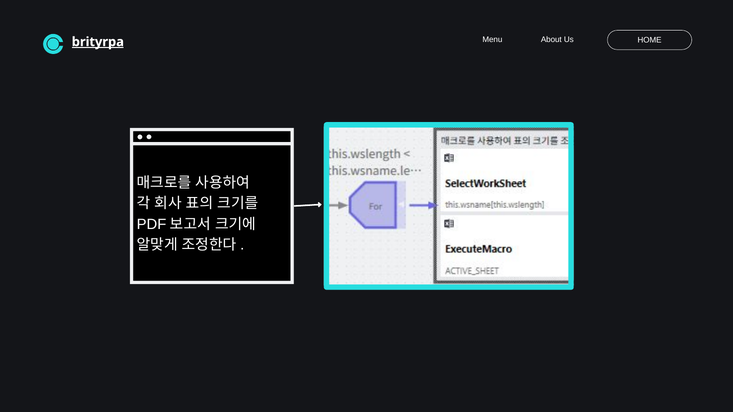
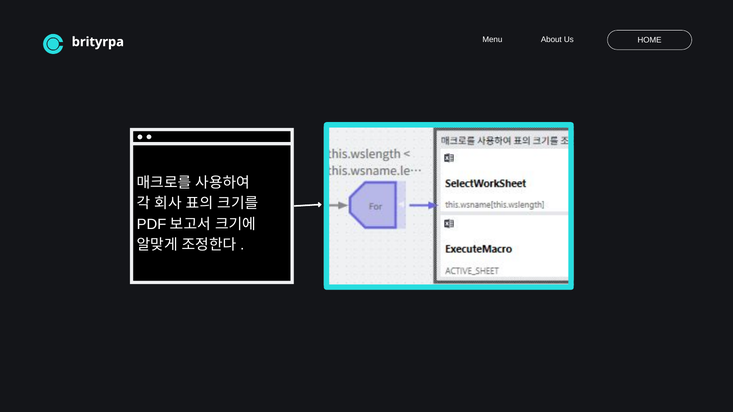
brityrpa underline: present -> none (98, 42)
